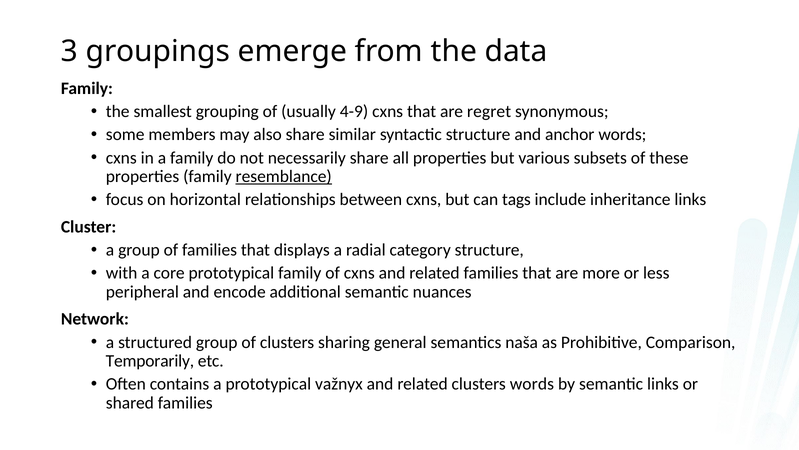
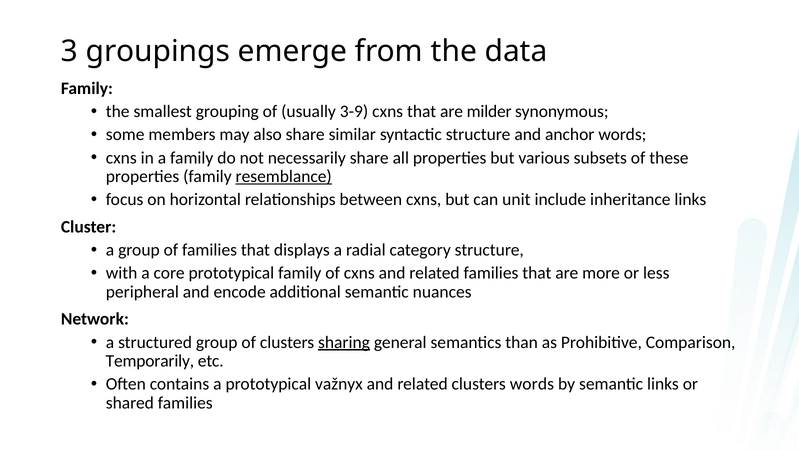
4-9: 4-9 -> 3-9 (354, 112)
regret: regret -> milder (489, 112)
tags: tags -> unit (516, 199)
sharing underline: none -> present (344, 342)
naša: naša -> than (522, 342)
